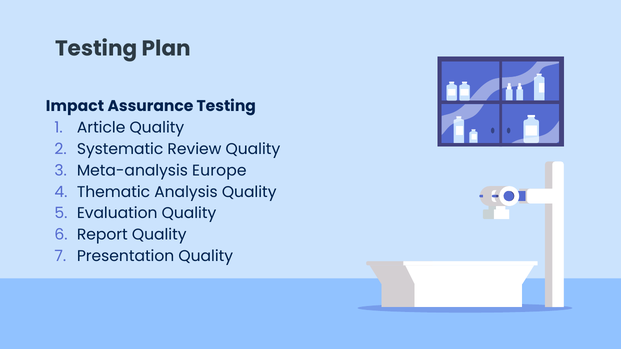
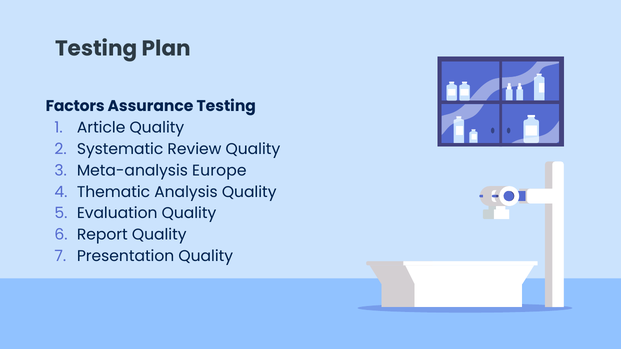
Impact: Impact -> Factors (75, 106)
